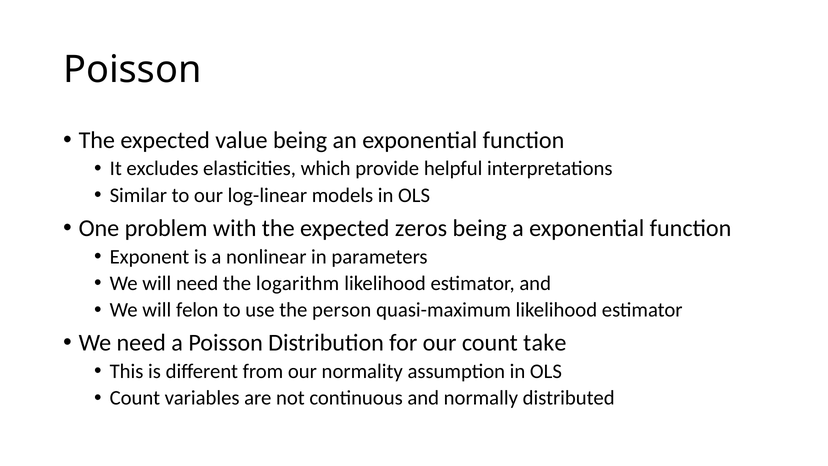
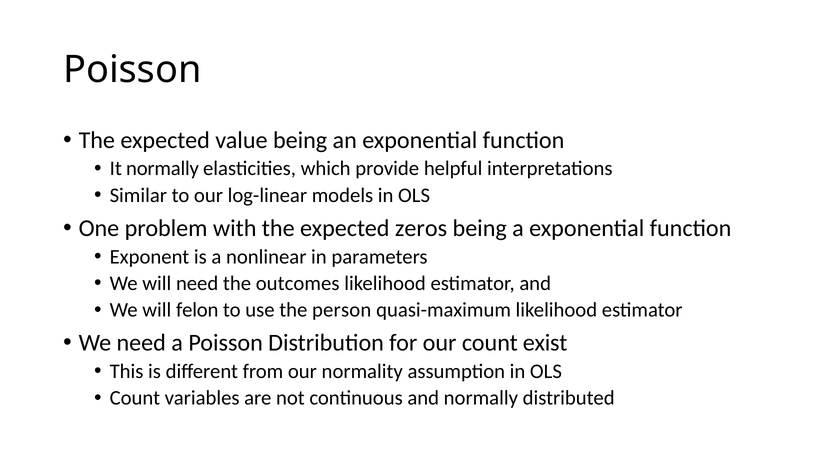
It excludes: excludes -> normally (163, 169)
logarithm: logarithm -> outcomes (298, 283)
take: take -> exist (545, 343)
